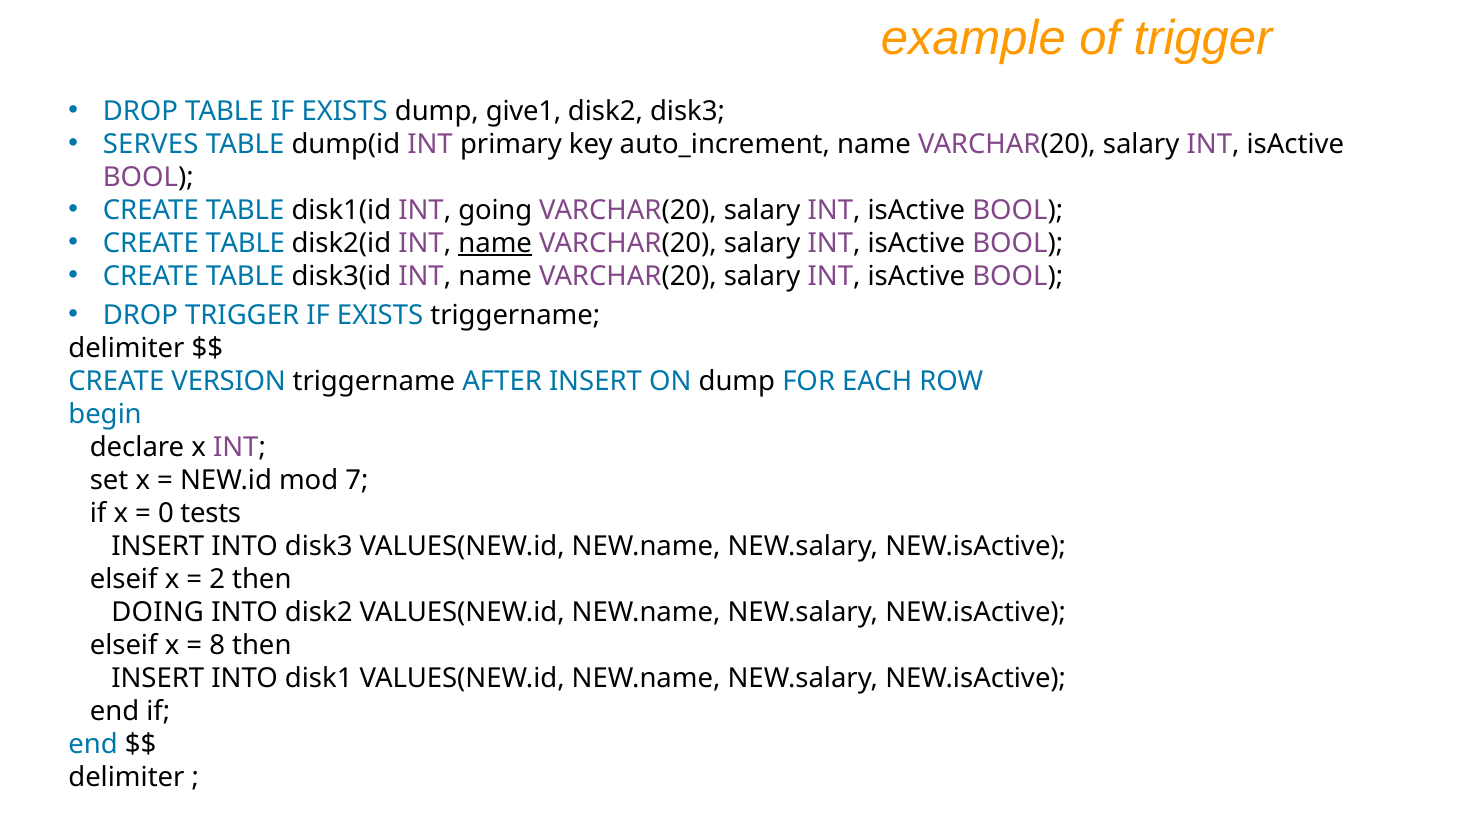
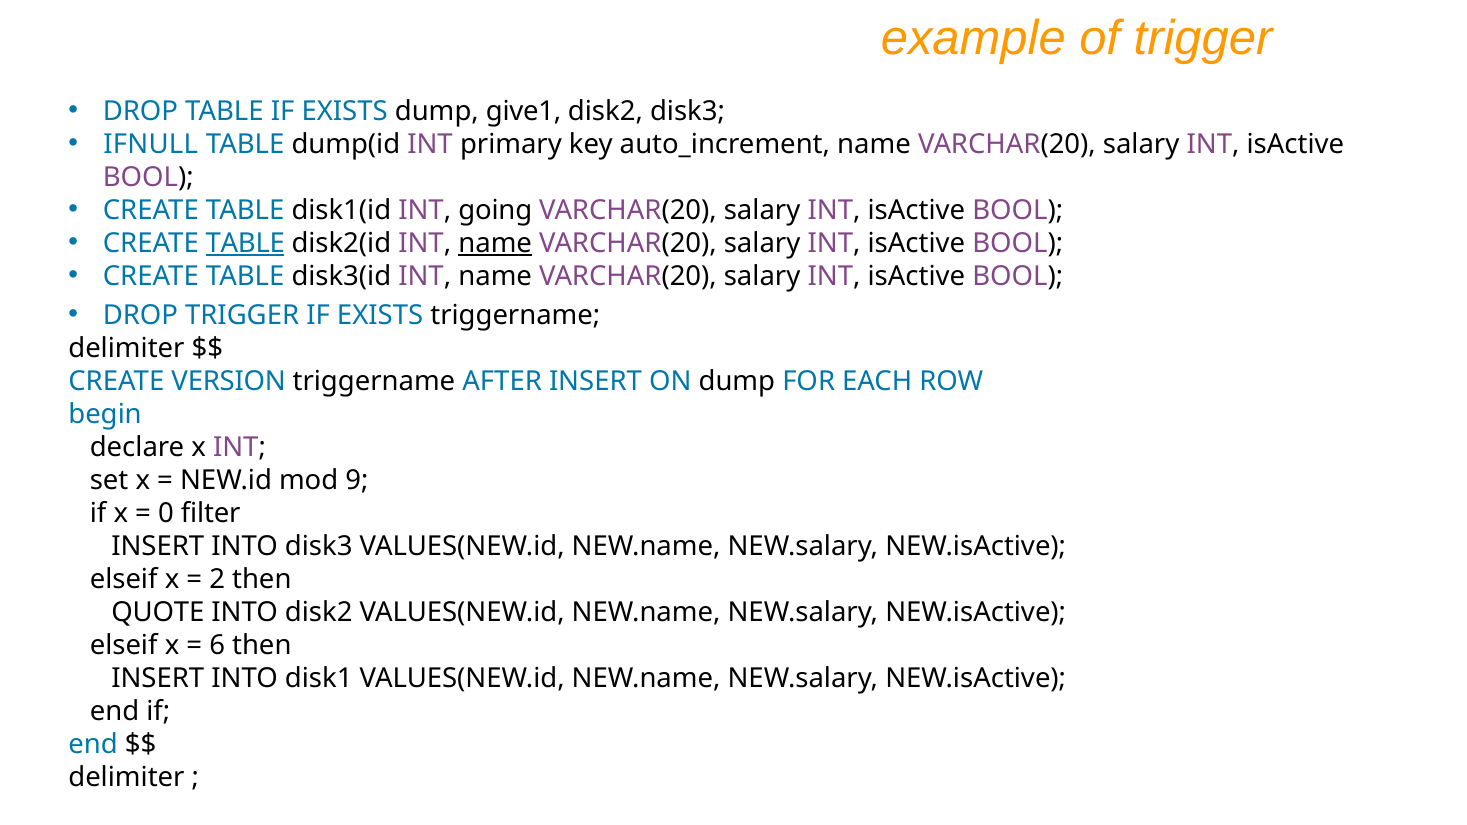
SERVES: SERVES -> IFNULL (151, 144)
TABLE underline: none -> present (245, 243)
7: 7 -> 9 (357, 480)
tests: tests -> filter (211, 513)
DOING: DOING -> QUOTE (158, 612)
8: 8 -> 6 (217, 645)
